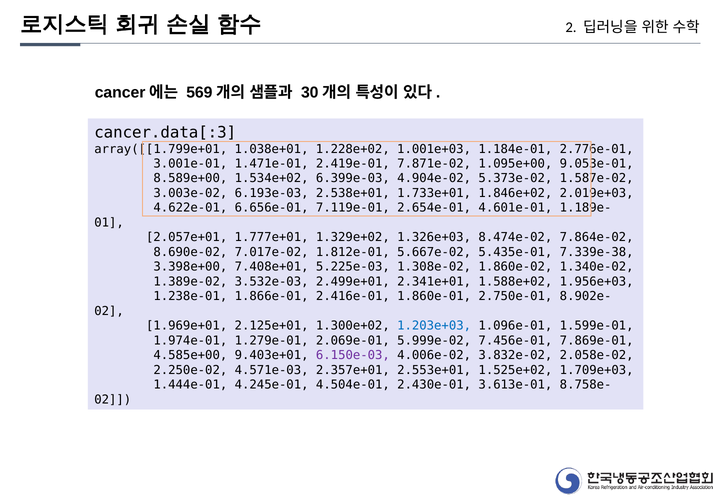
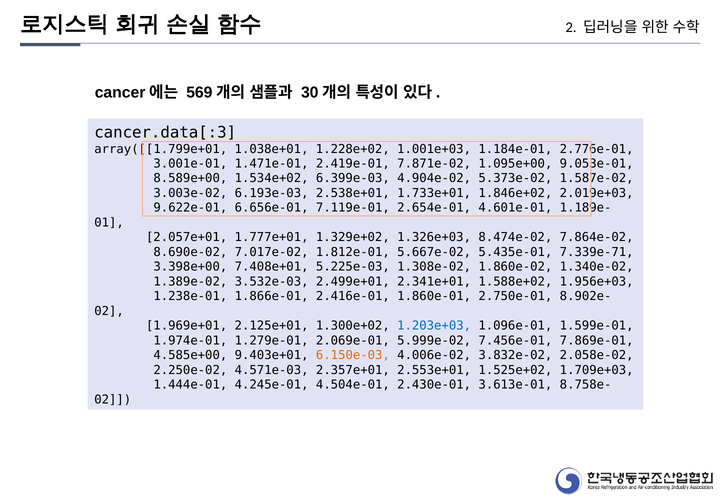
4.622e-01: 4.622e-01 -> 9.622e-01 (190, 208)
7.339e-38: 7.339e-38 -> 7.339e-71 (597, 252)
6.150e-03 colour: purple -> orange (353, 355)
